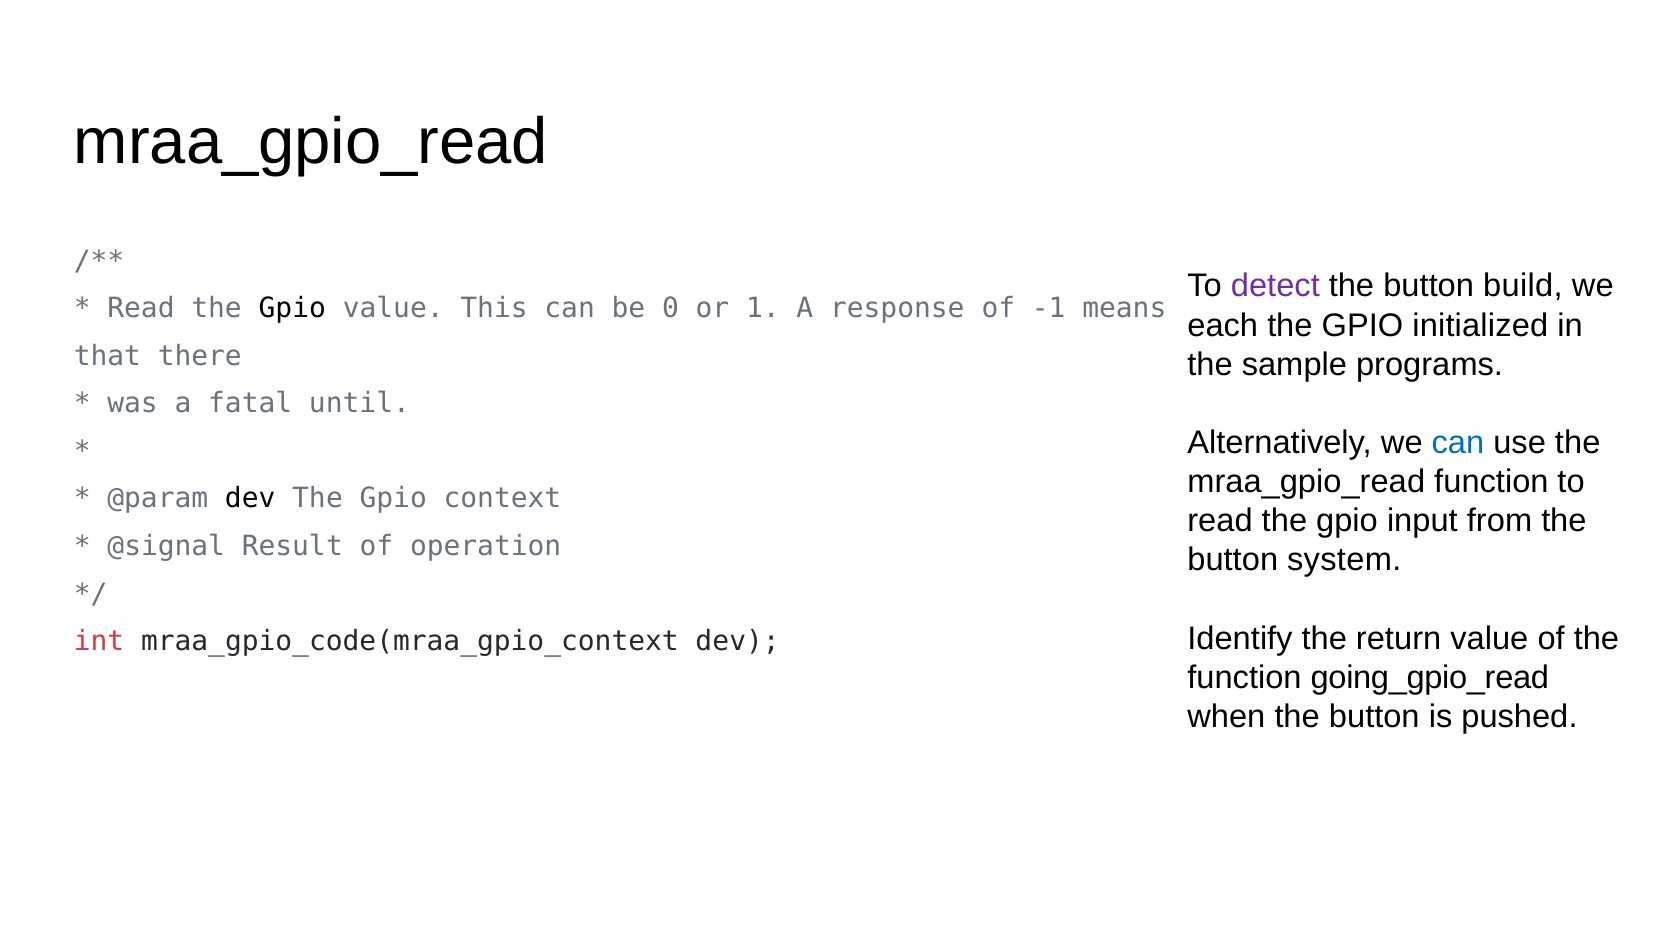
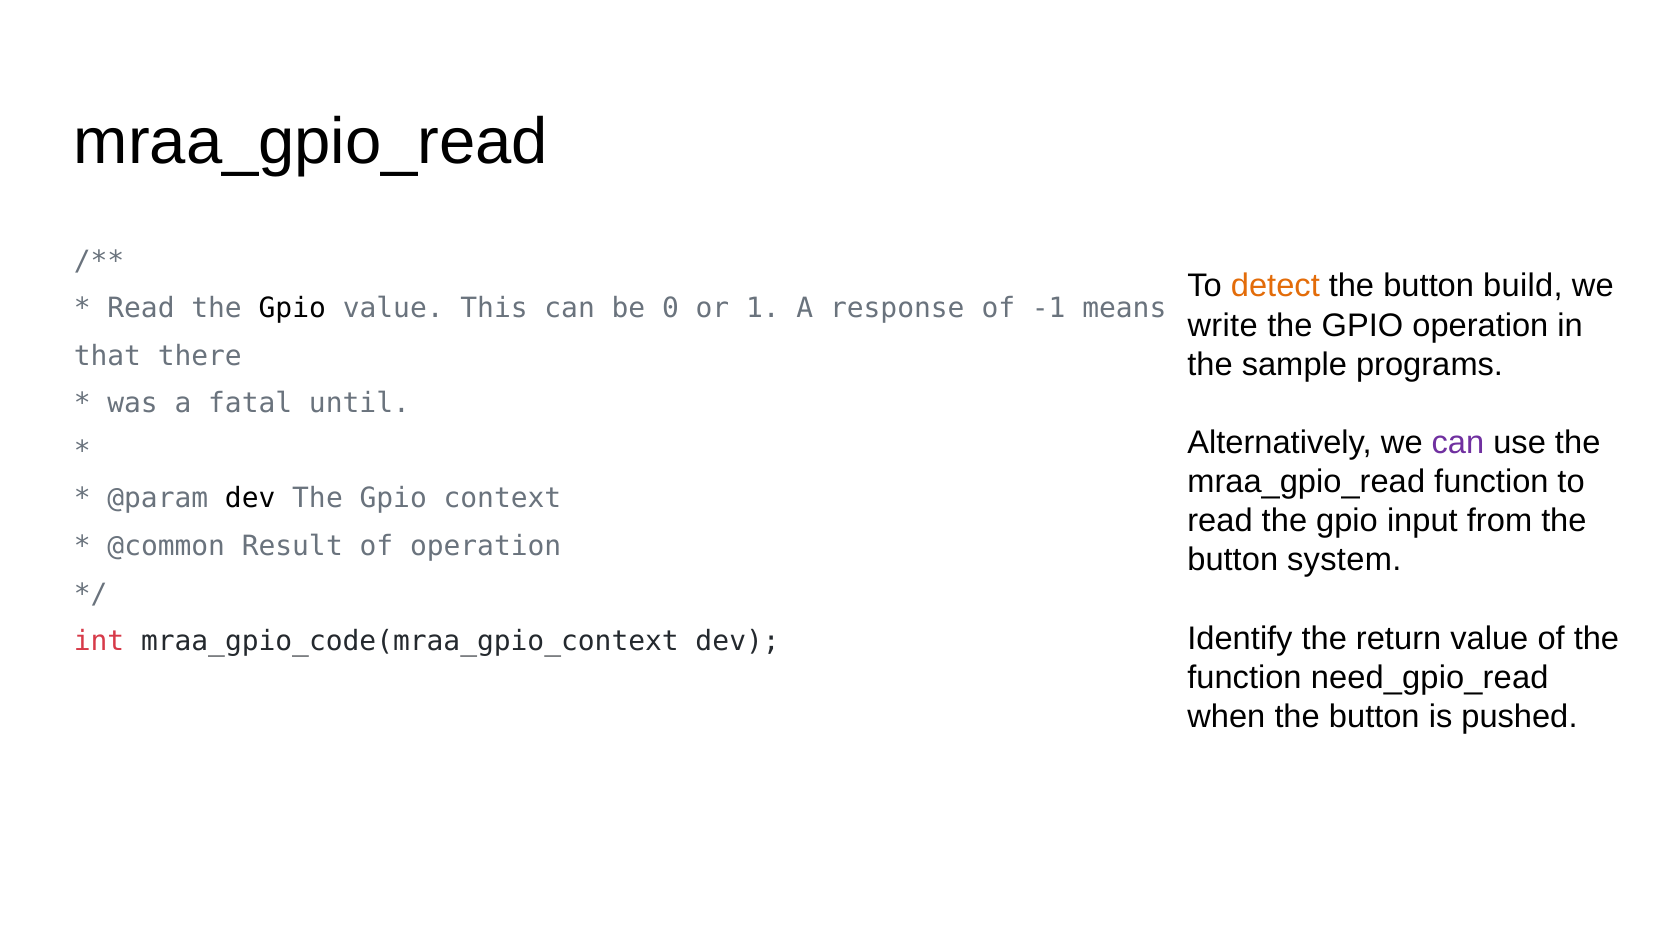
detect colour: purple -> orange (1275, 286)
each: each -> write (1223, 325)
GPIO initialized: initialized -> operation (1480, 325)
can colour: blue -> purple (1458, 443)
@signal: @signal -> @common (166, 547)
going_gpio_read: going_gpio_read -> need_gpio_read (1430, 678)
